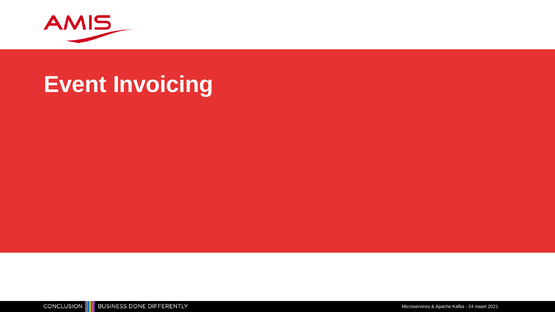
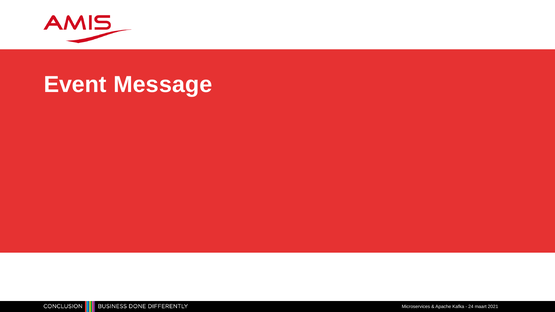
Invoicing: Invoicing -> Message (163, 85)
